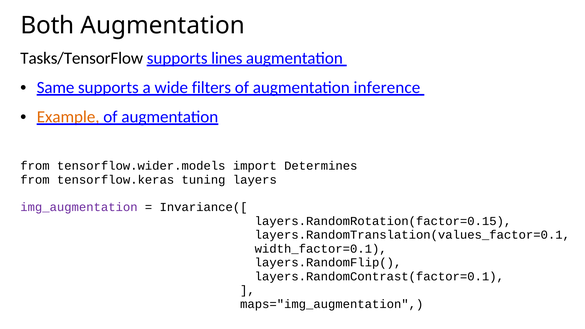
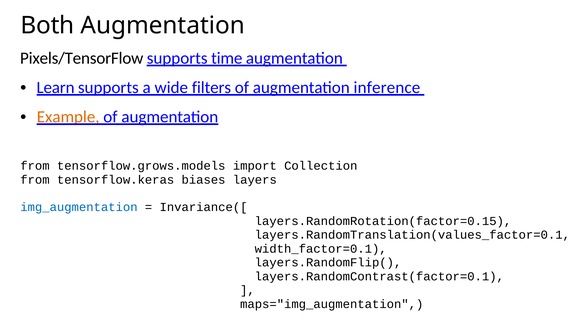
Tasks/TensorFlow: Tasks/TensorFlow -> Pixels/TensorFlow (82, 58)
lines: lines -> time (227, 58)
Same: Same -> Learn (56, 87)
tensorflow.wider.models: tensorflow.wider.models -> tensorflow.grows.models (141, 166)
Determines: Determines -> Collection (321, 166)
tuning: tuning -> biases (204, 180)
img_augmentation colour: purple -> blue (79, 207)
